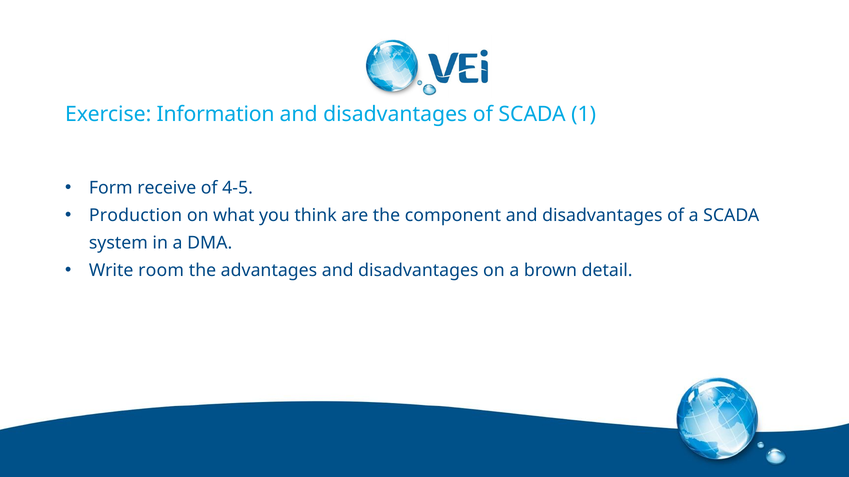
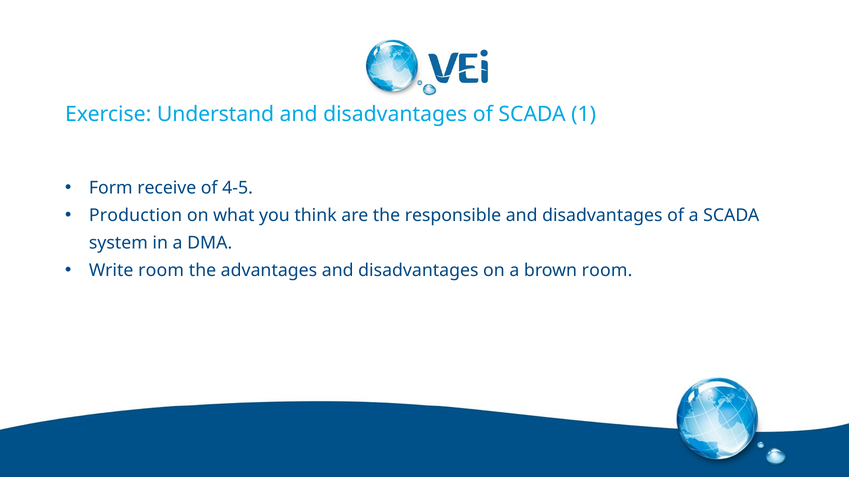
Information: Information -> Understand (215, 114)
component: component -> responsible (453, 216)
brown detail: detail -> room (607, 271)
